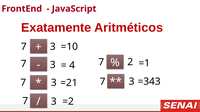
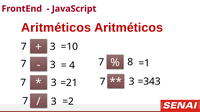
Exatamente: Exatamente -> Aritméticos (56, 28)
2: 2 -> 8 (130, 62)
